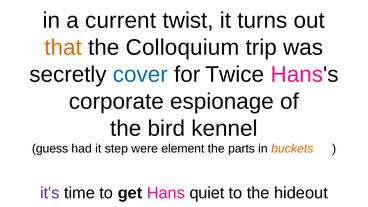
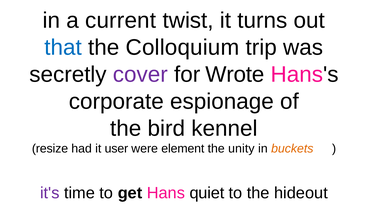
that colour: orange -> blue (63, 47)
cover colour: blue -> purple (140, 74)
Twice: Twice -> Wrote (235, 74)
guess: guess -> resize (50, 148)
step: step -> user (116, 148)
parts: parts -> unity (241, 148)
